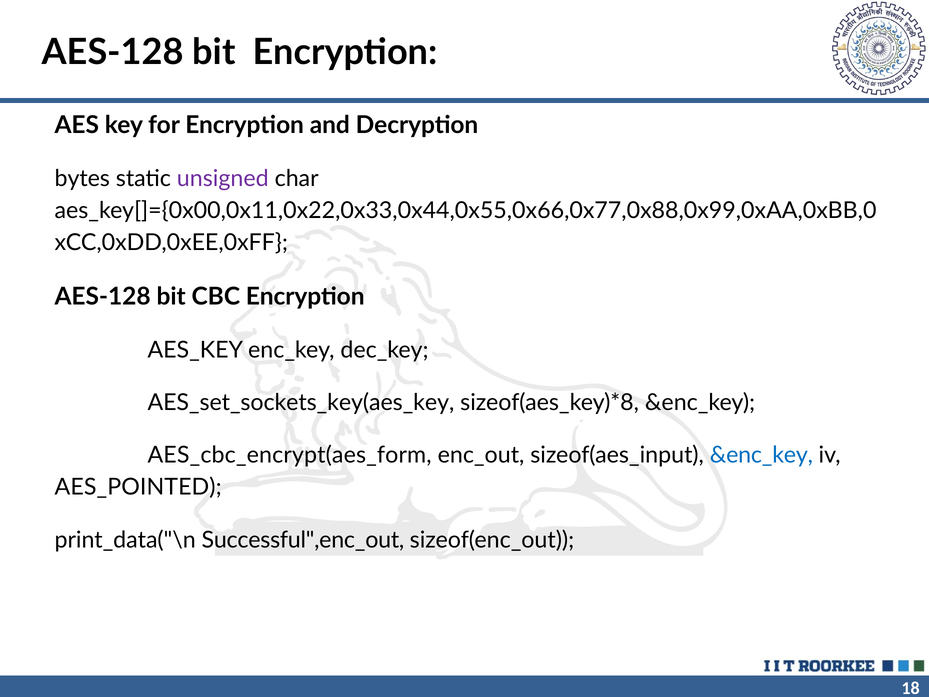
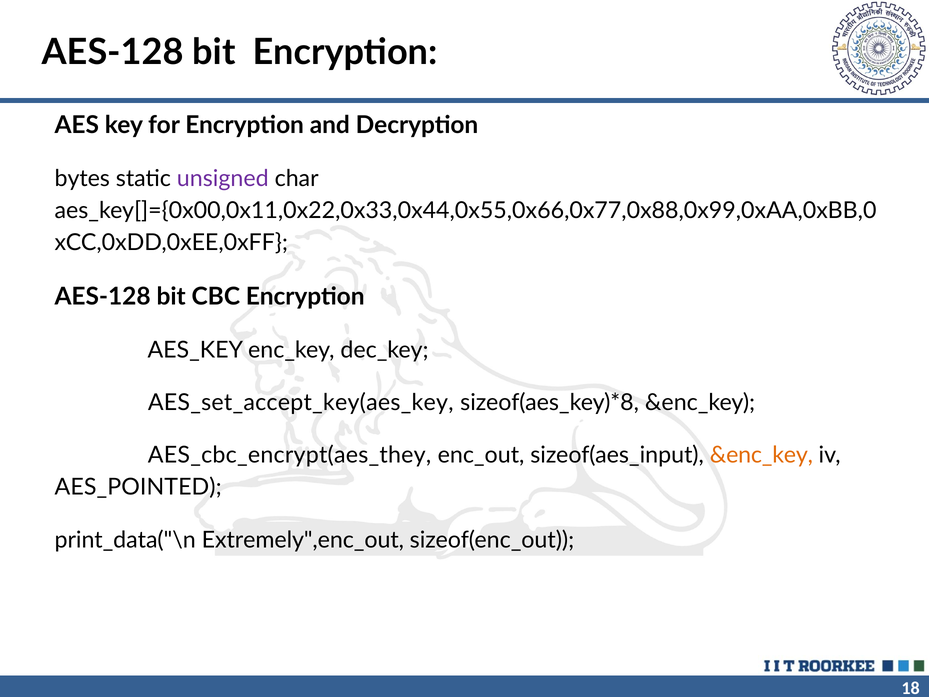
AES_set_sockets_key(aes_key: AES_set_sockets_key(aes_key -> AES_set_accept_key(aes_key (301, 402)
AES_cbc_encrypt(aes_form: AES_cbc_encrypt(aes_form -> AES_cbc_encrypt(aes_they (290, 455)
&enc_key colour: blue -> orange (761, 455)
Successful",enc_out: Successful",enc_out -> Extremely",enc_out (303, 540)
